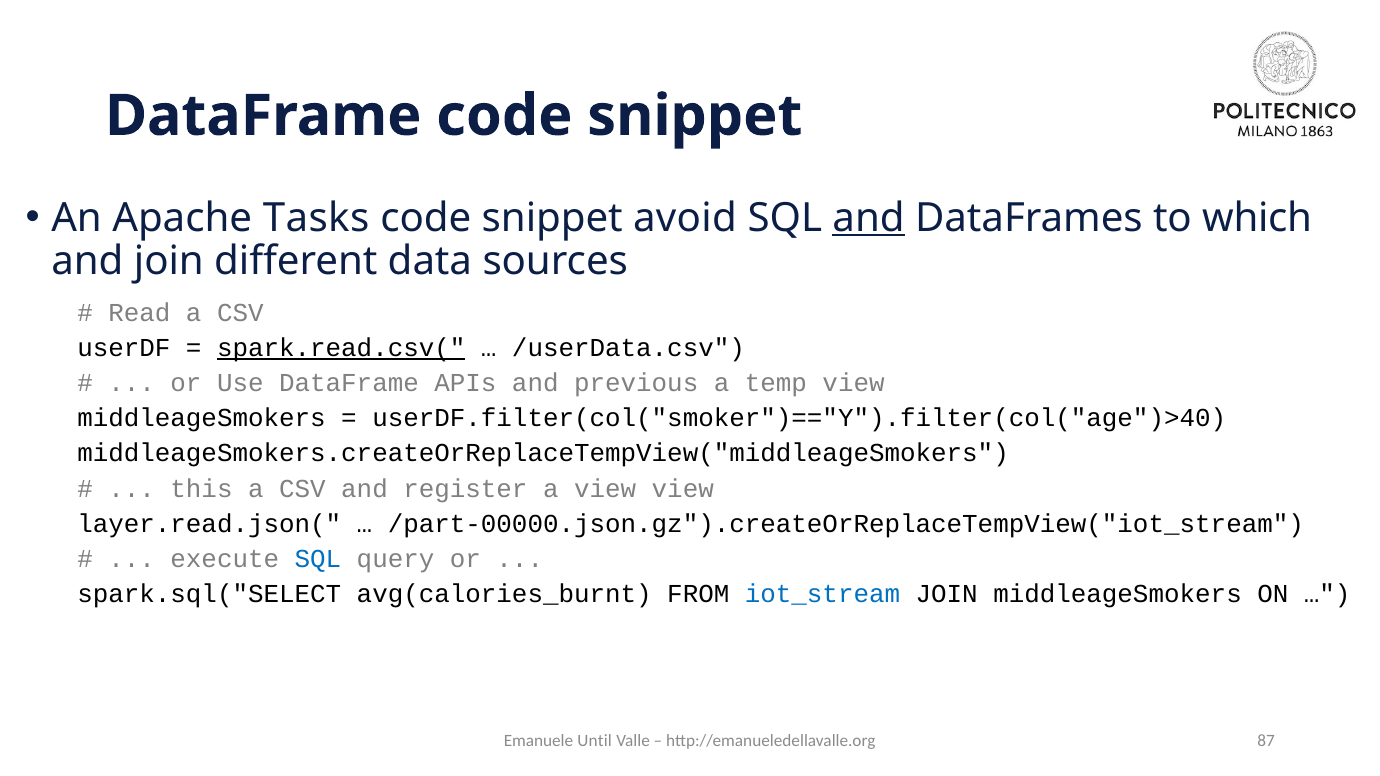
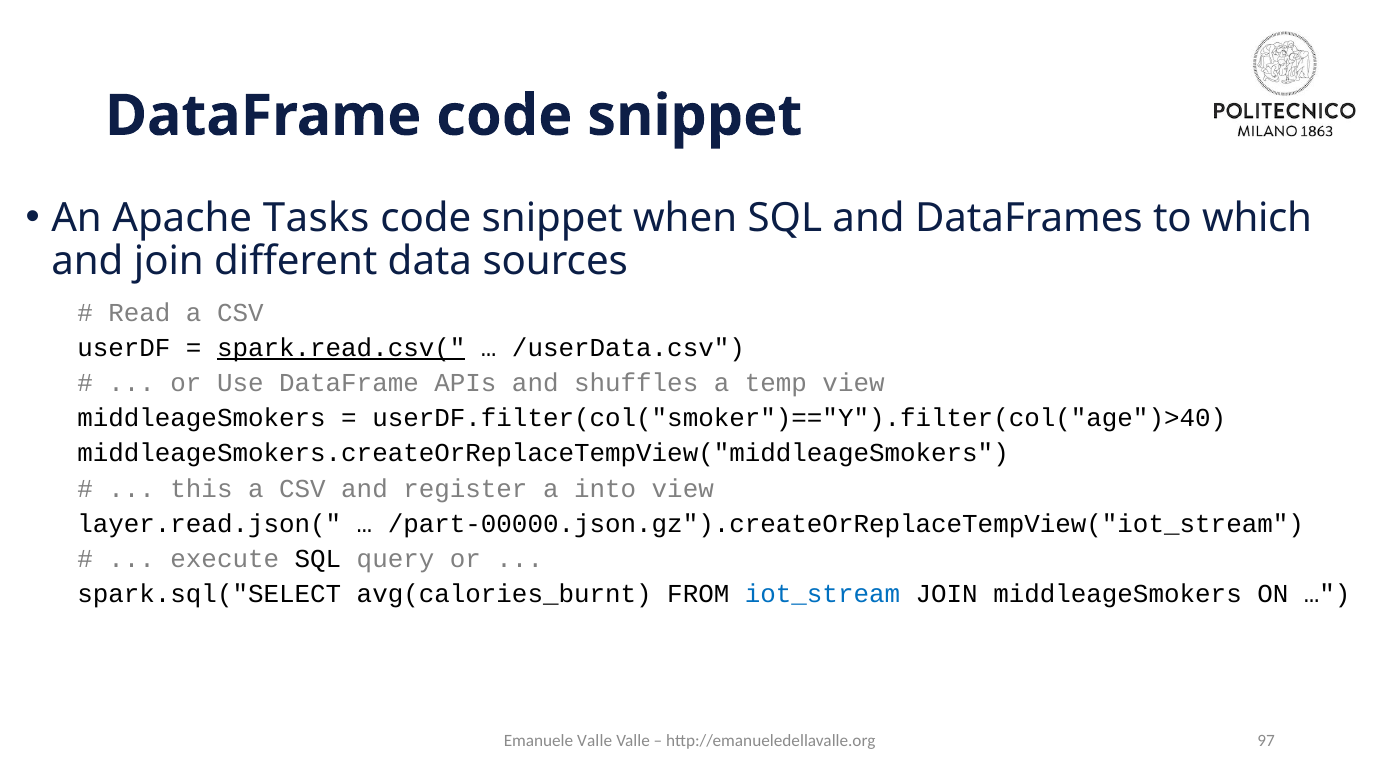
avoid: avoid -> when (685, 218)
and underline: present -> none (869, 218)
previous: previous -> shuffles (636, 383)
a view: view -> into (605, 489)
SQL colour: blue -> black (318, 559)
Emanuele Until: Until -> Valle (595, 741)
87: 87 -> 97 (1266, 741)
